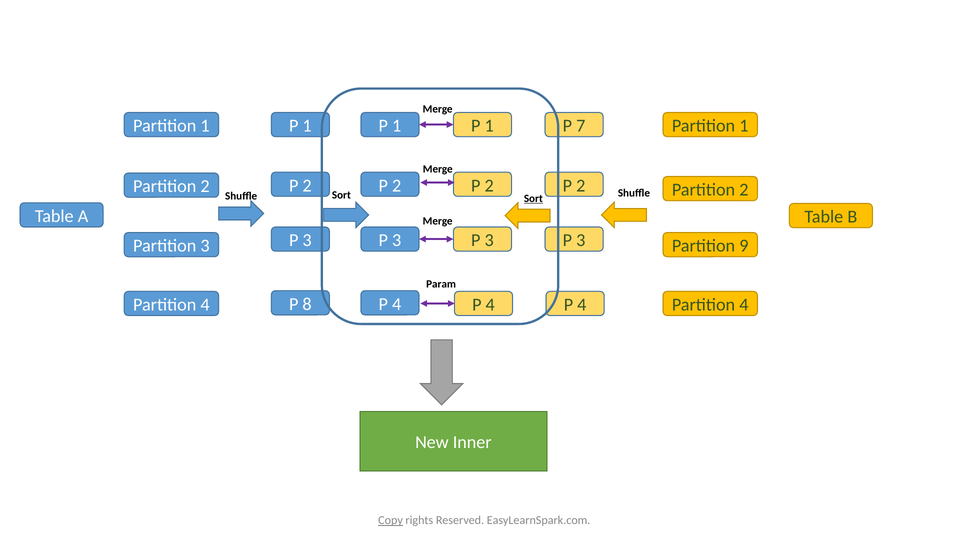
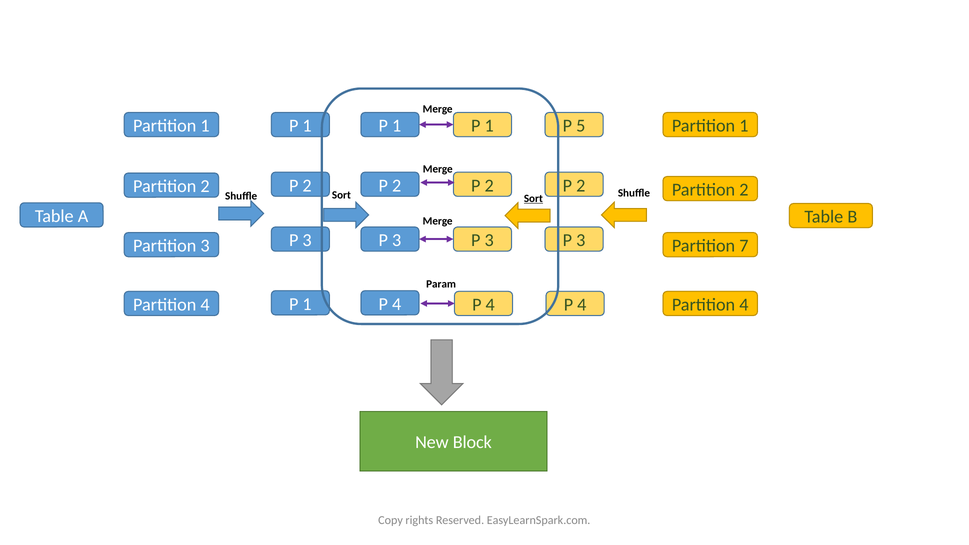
7: 7 -> 5 (581, 126)
9: 9 -> 7 (744, 246)
8: 8 -> 1 (307, 304)
Inner: Inner -> Block (472, 442)
Copy underline: present -> none (391, 520)
